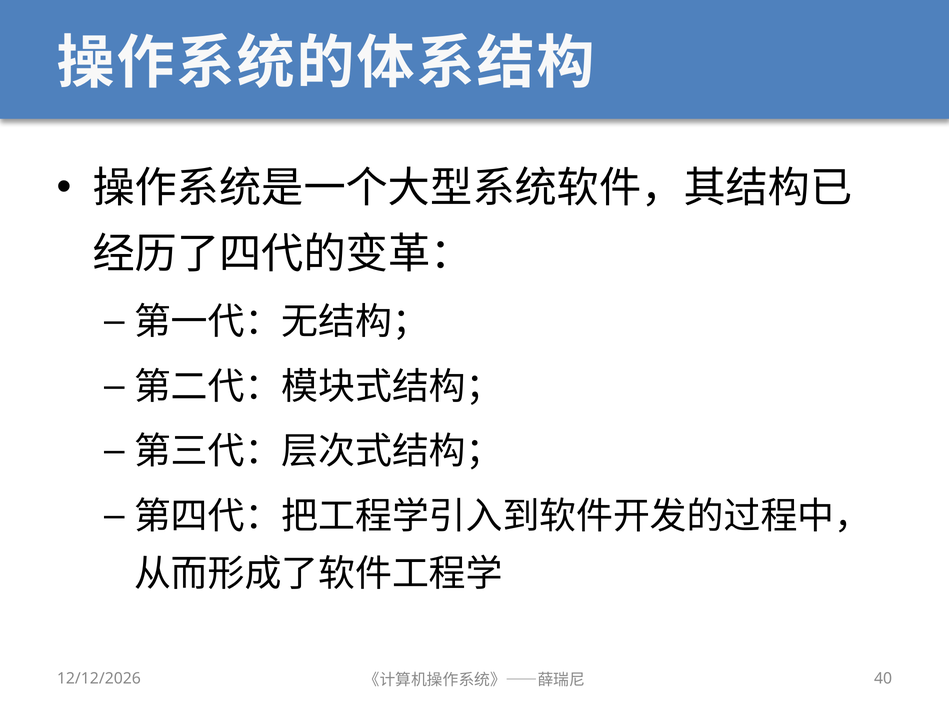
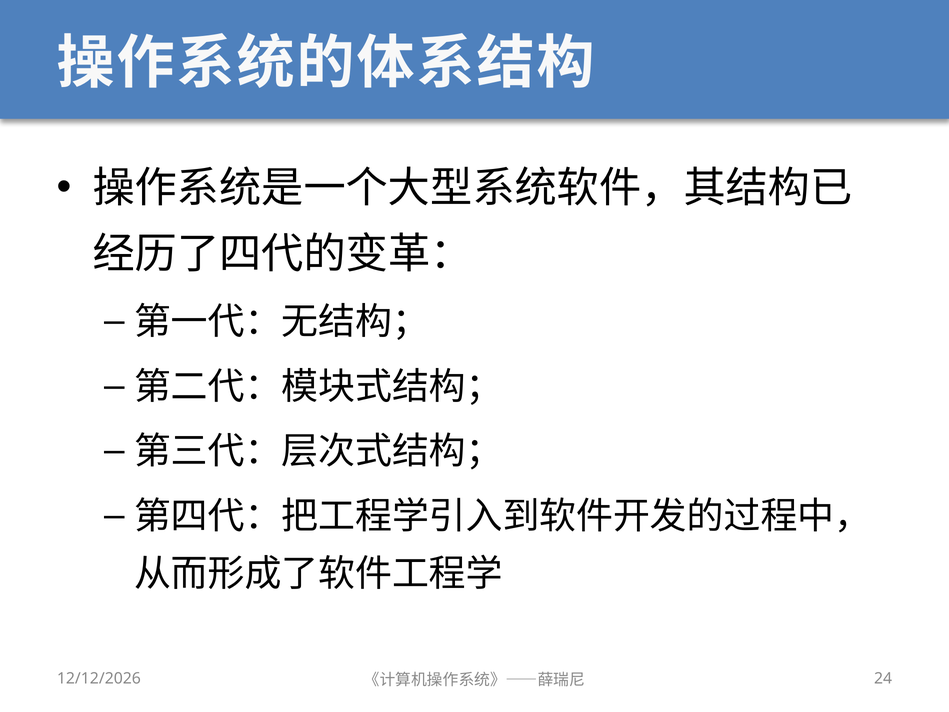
40: 40 -> 24 (883, 678)
